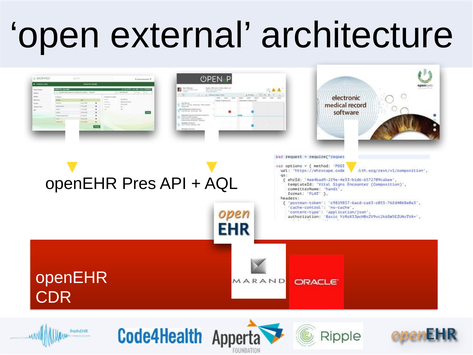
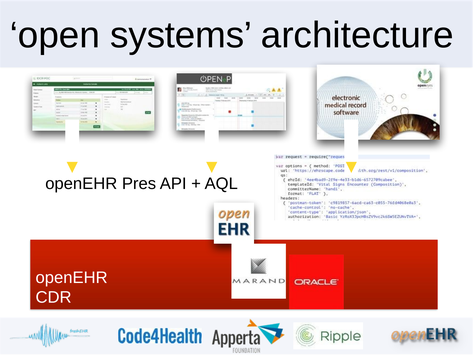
external: external -> systems (181, 35)
